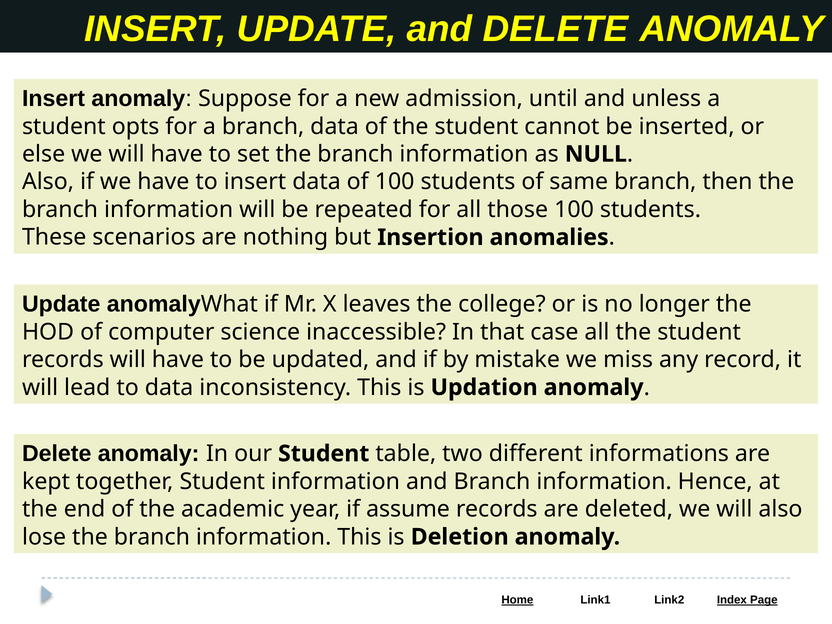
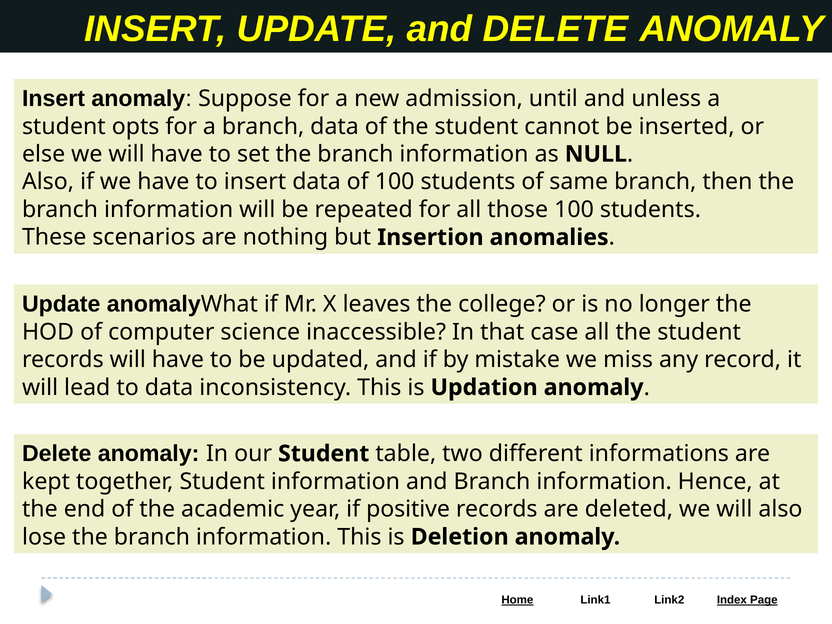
assume: assume -> positive (408, 509)
